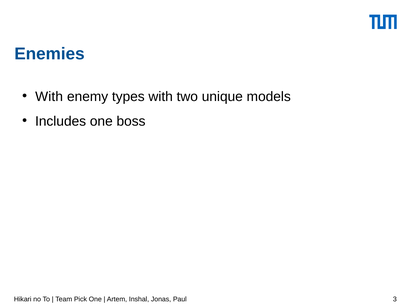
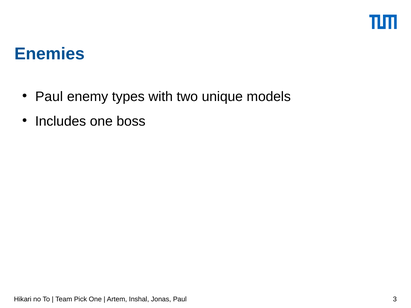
With: With -> Paul (49, 97)
